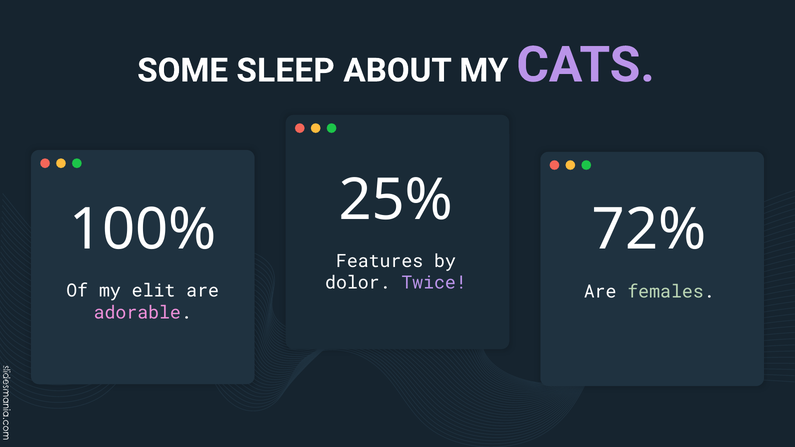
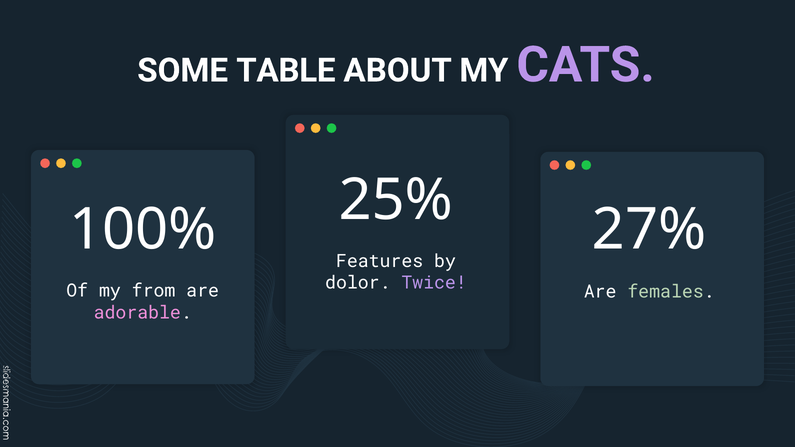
SLEEP: SLEEP -> TABLE (286, 71)
72%: 72% -> 27% (649, 230)
elit: elit -> from (154, 291)
